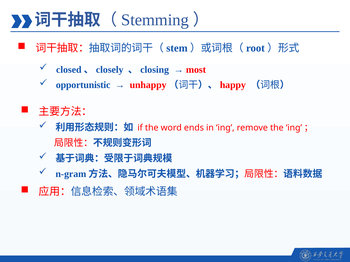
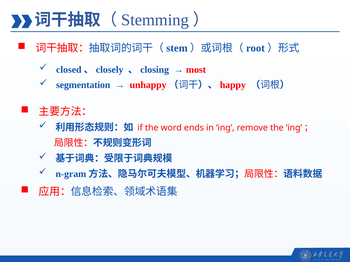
opportunistic: opportunistic -> segmentation (83, 85)
